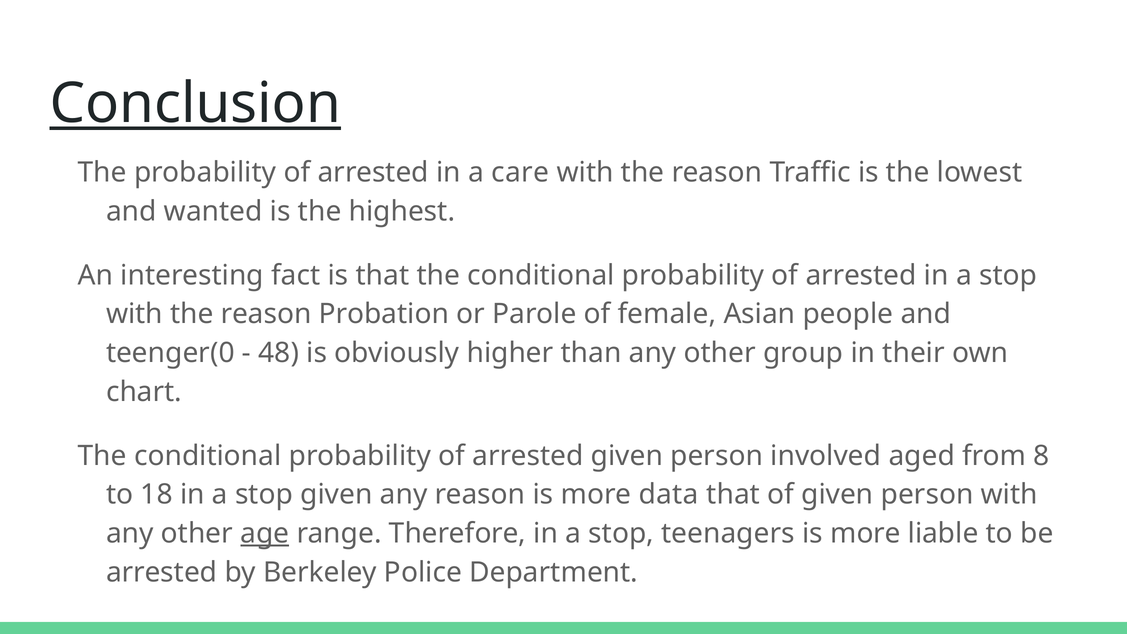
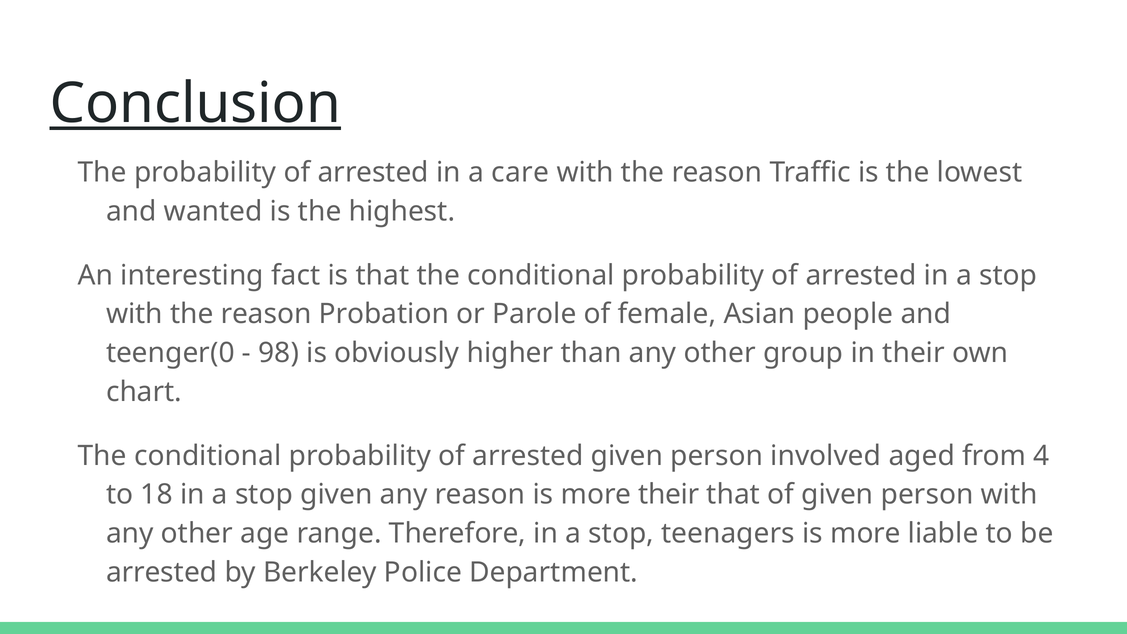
48: 48 -> 98 (279, 353)
8: 8 -> 4 (1042, 456)
more data: data -> their (669, 495)
age underline: present -> none (265, 533)
